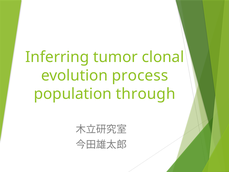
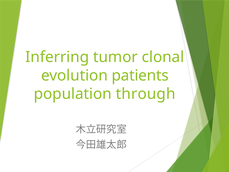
process: process -> patients (140, 75)
